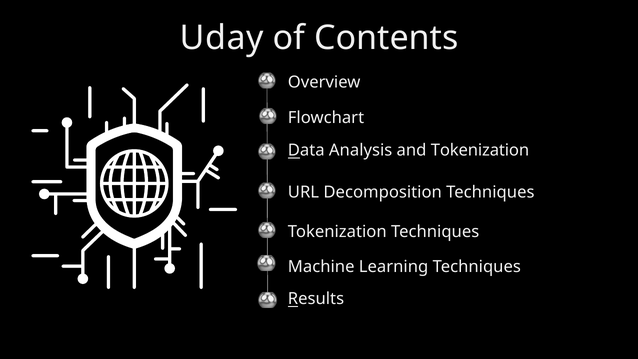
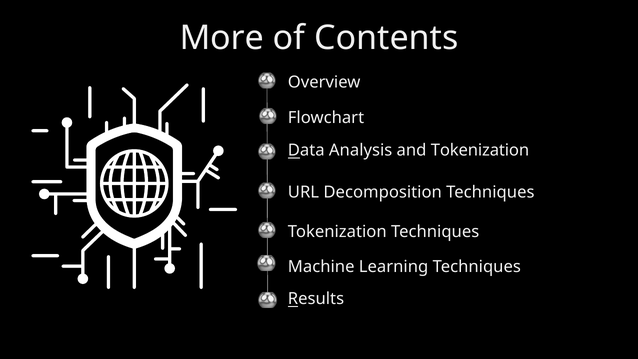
Uday: Uday -> More (222, 38)
